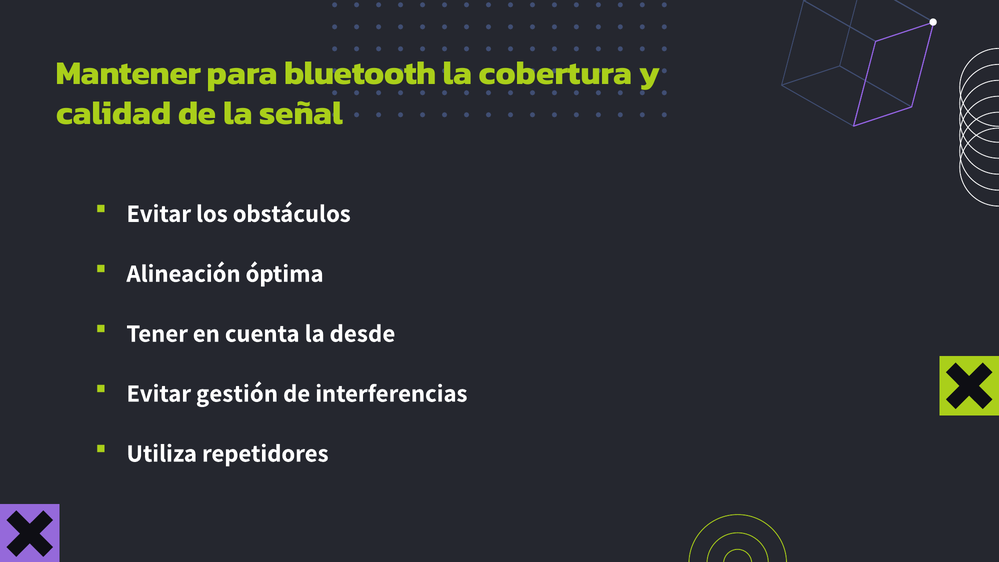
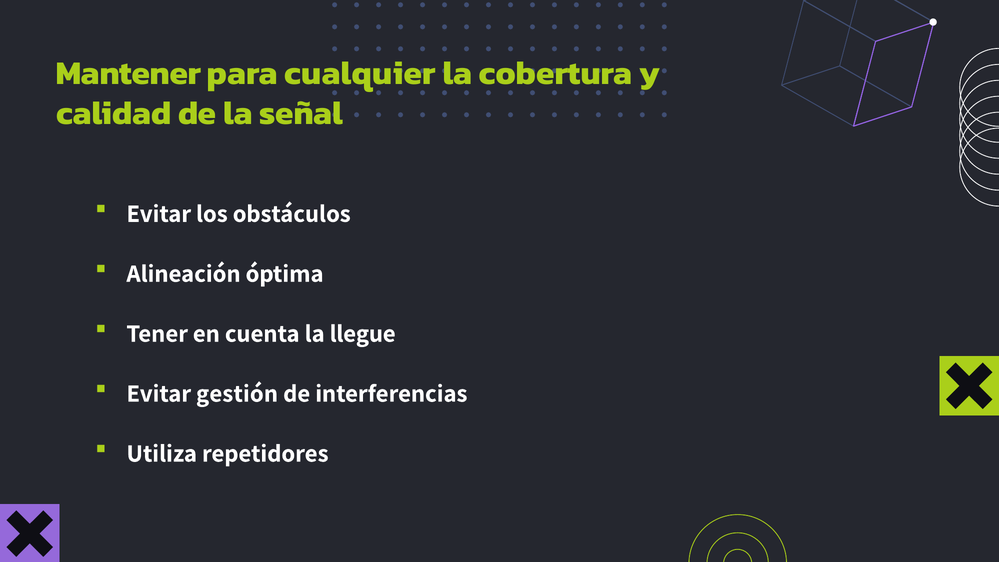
bluetooth: bluetooth -> cualquier (360, 73)
desde: desde -> llegue (363, 334)
